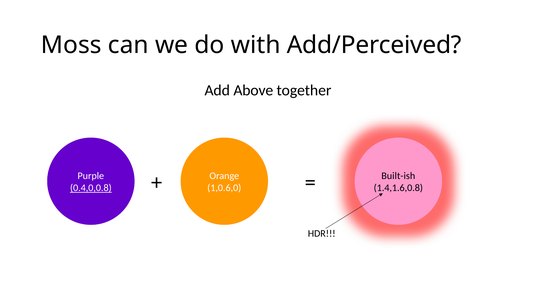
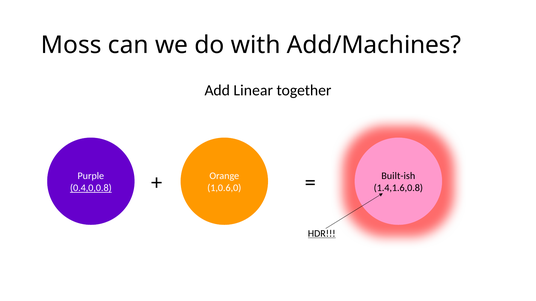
Add/Perceived: Add/Perceived -> Add/Machines (374, 45)
Above: Above -> Linear (253, 91)
HDR underline: none -> present (322, 234)
